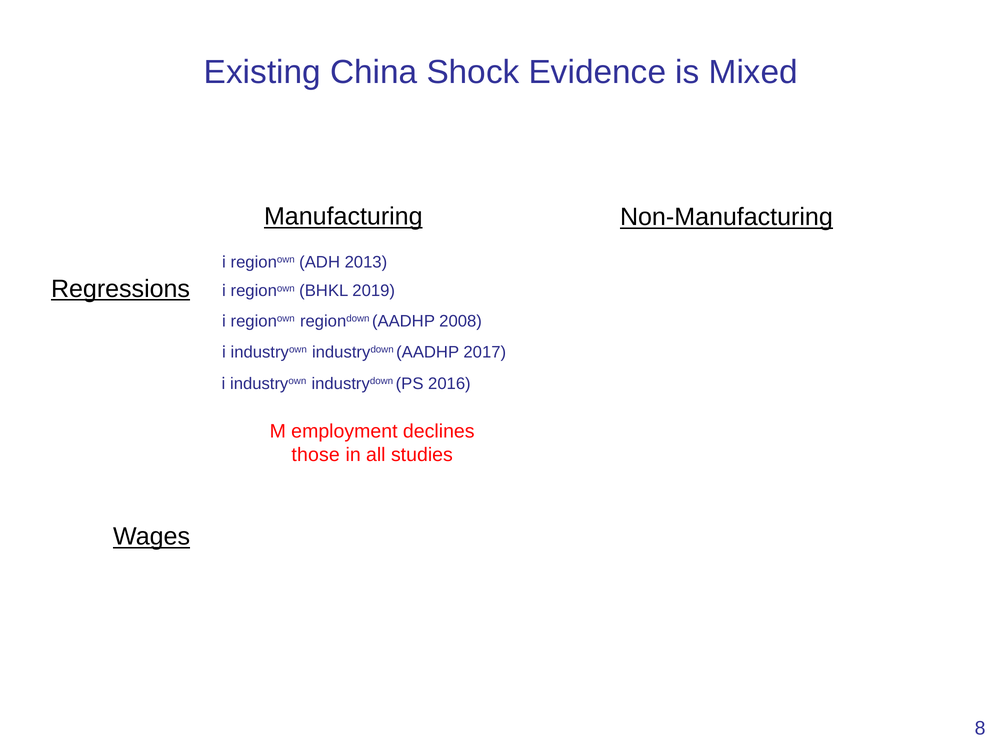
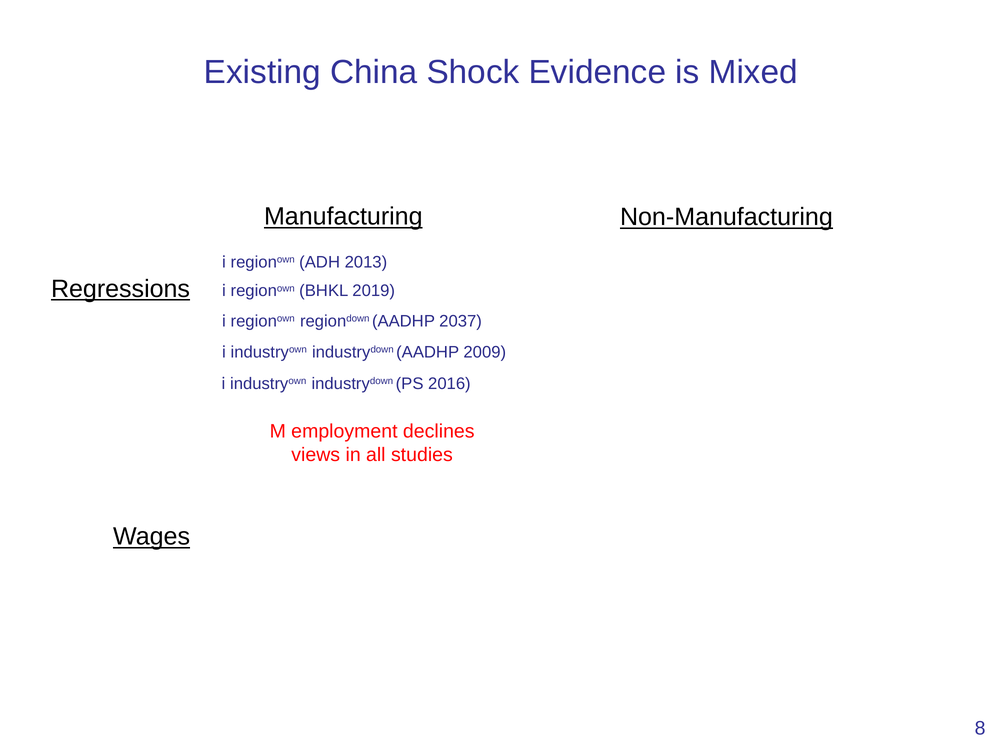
2008: 2008 -> 2037 (461, 322)
2017: 2017 -> 2009 (485, 353)
those: those -> views (316, 455)
